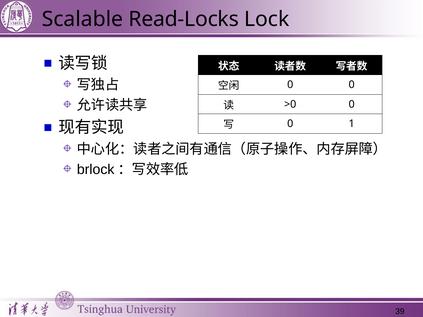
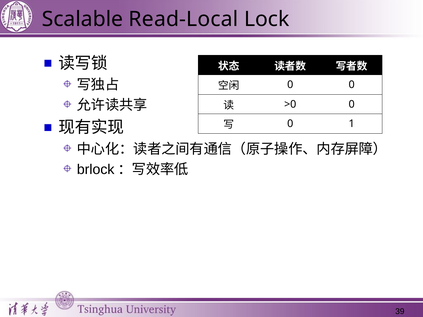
Read-Locks: Read-Locks -> Read-Local (183, 19)
